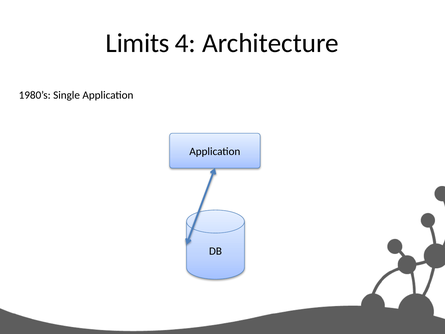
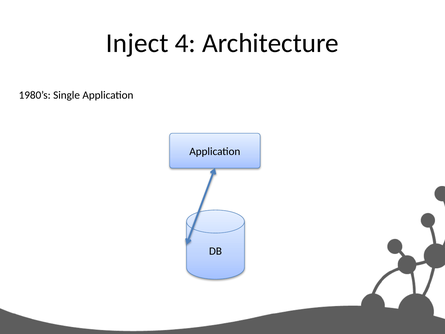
Limits: Limits -> Inject (137, 43)
